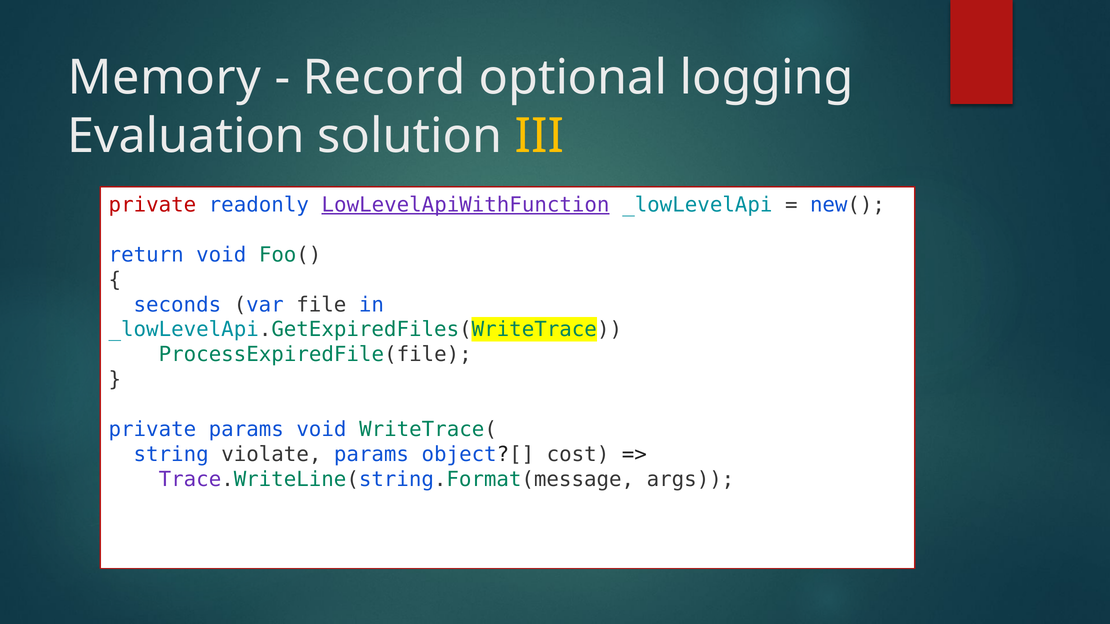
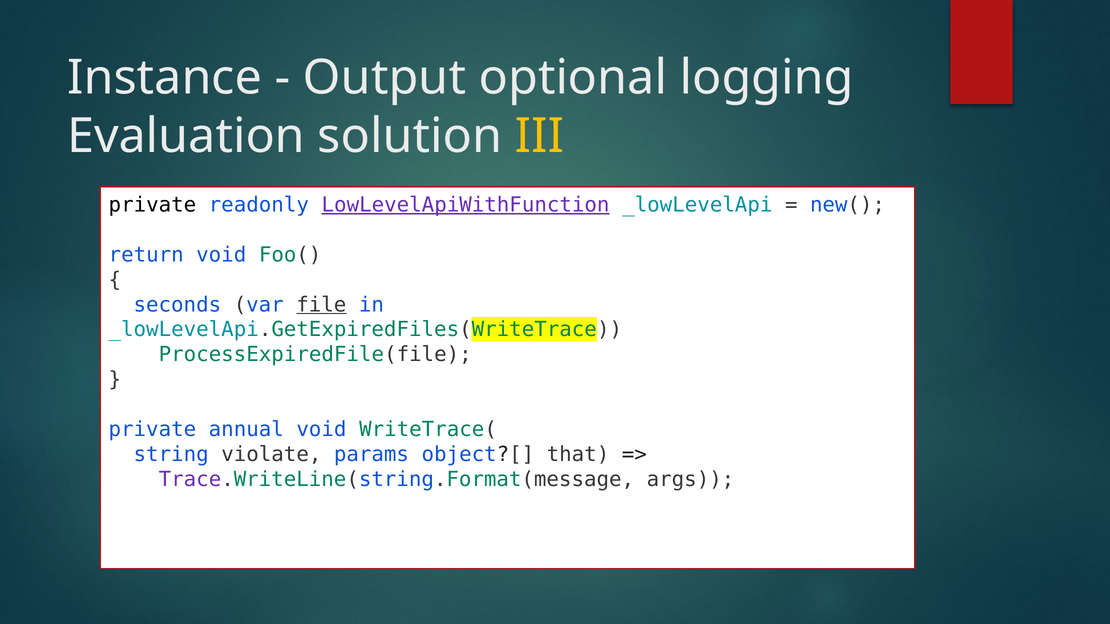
Memory: Memory -> Instance (165, 78)
Record: Record -> Output (385, 78)
private colour: red -> black (152, 205)
file underline: none -> present (321, 305)
private params: params -> annual (246, 430)
cost: cost -> that (578, 455)
